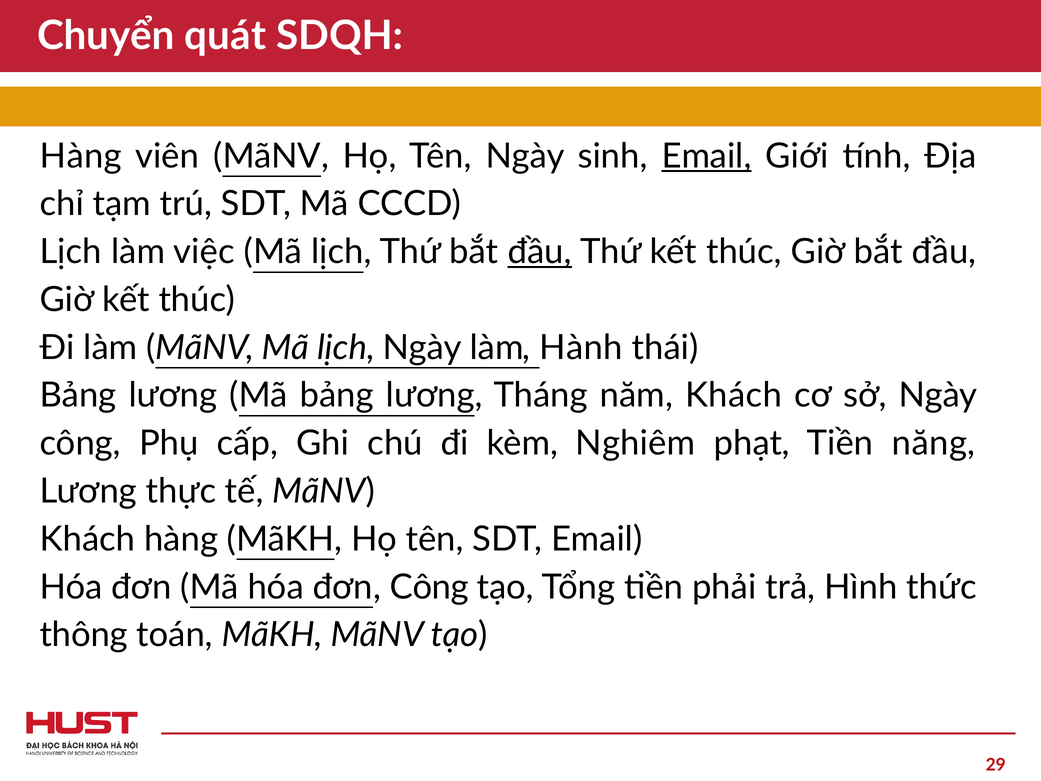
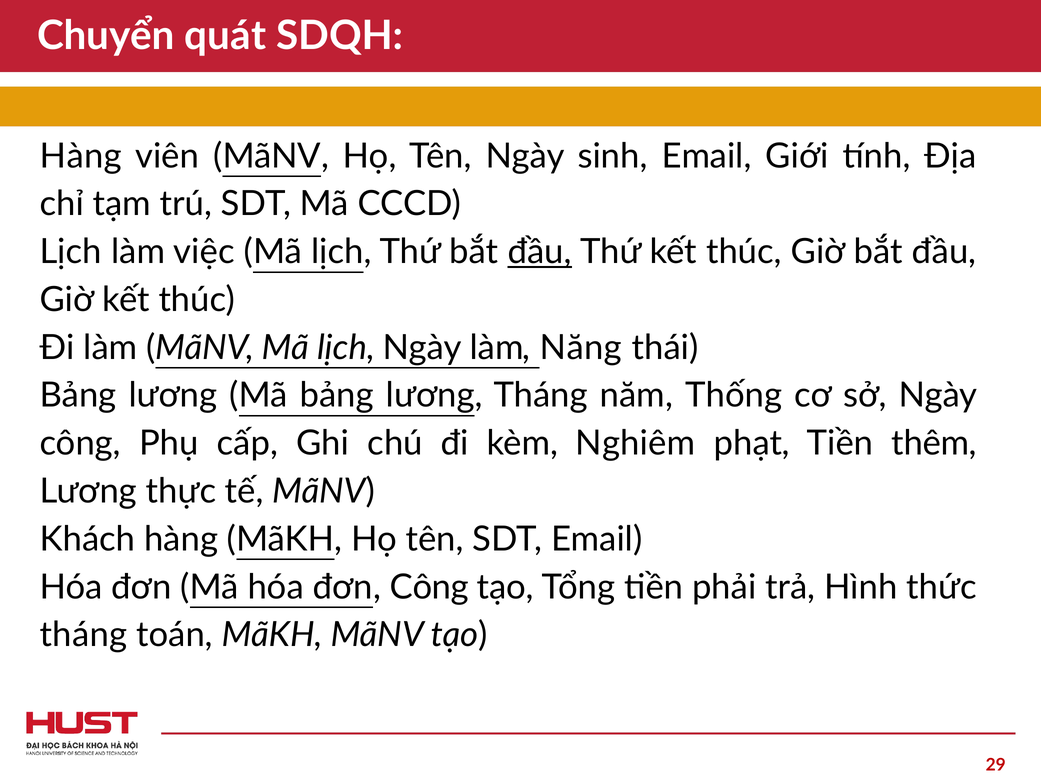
Email underline: present -> none (707, 156)
Hành: Hành -> Năng (581, 348)
năm Khách: Khách -> Thống (734, 395)
năng: năng -> thêm (934, 443)
thông: thông -> tháng (84, 635)
